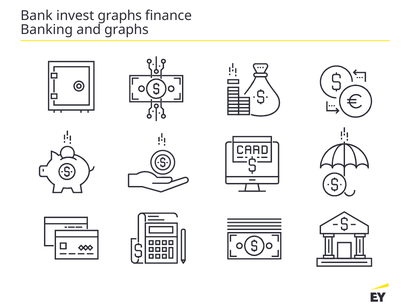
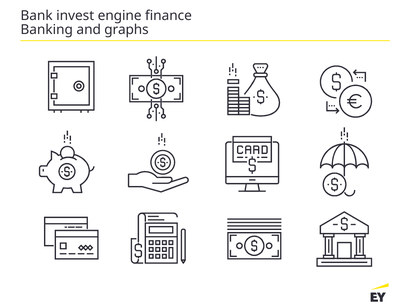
invest graphs: graphs -> engine (120, 16)
